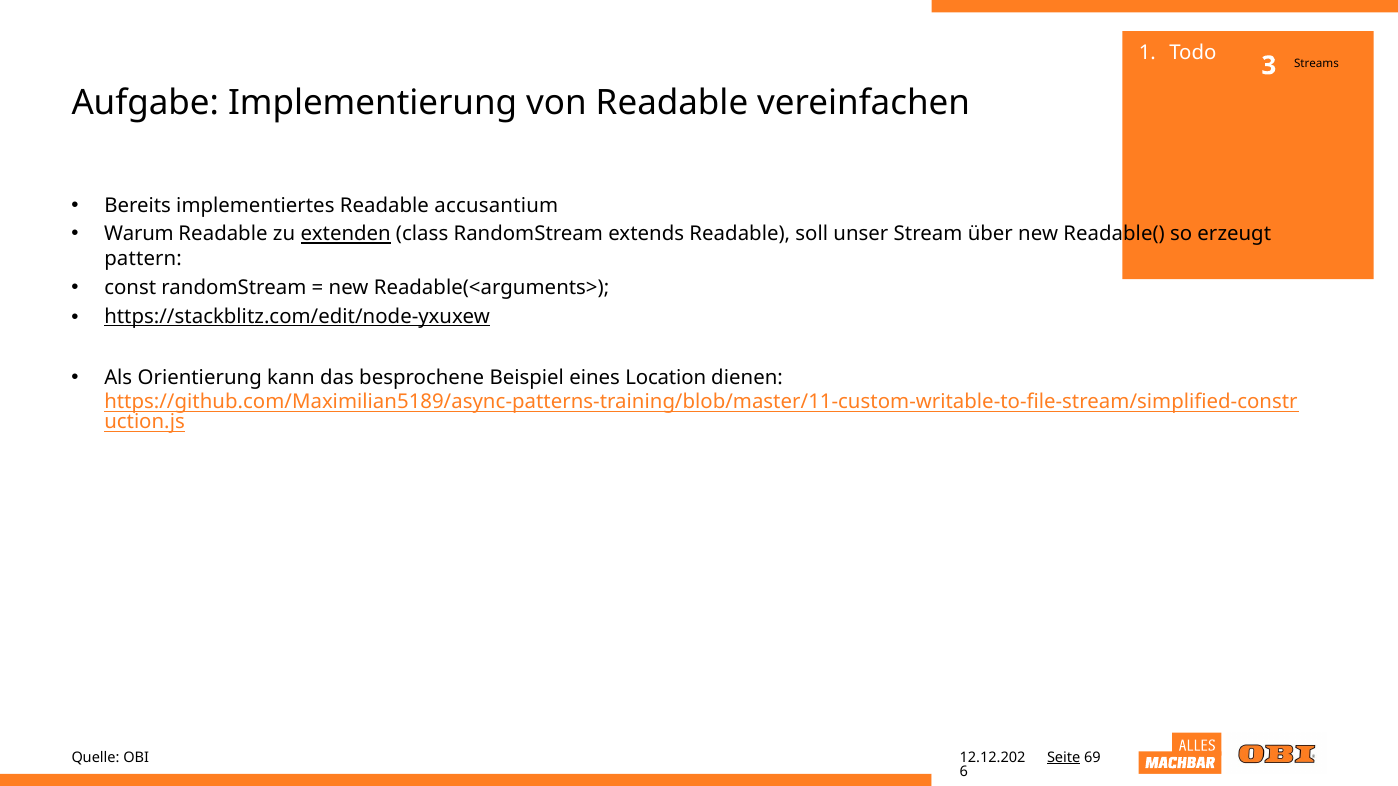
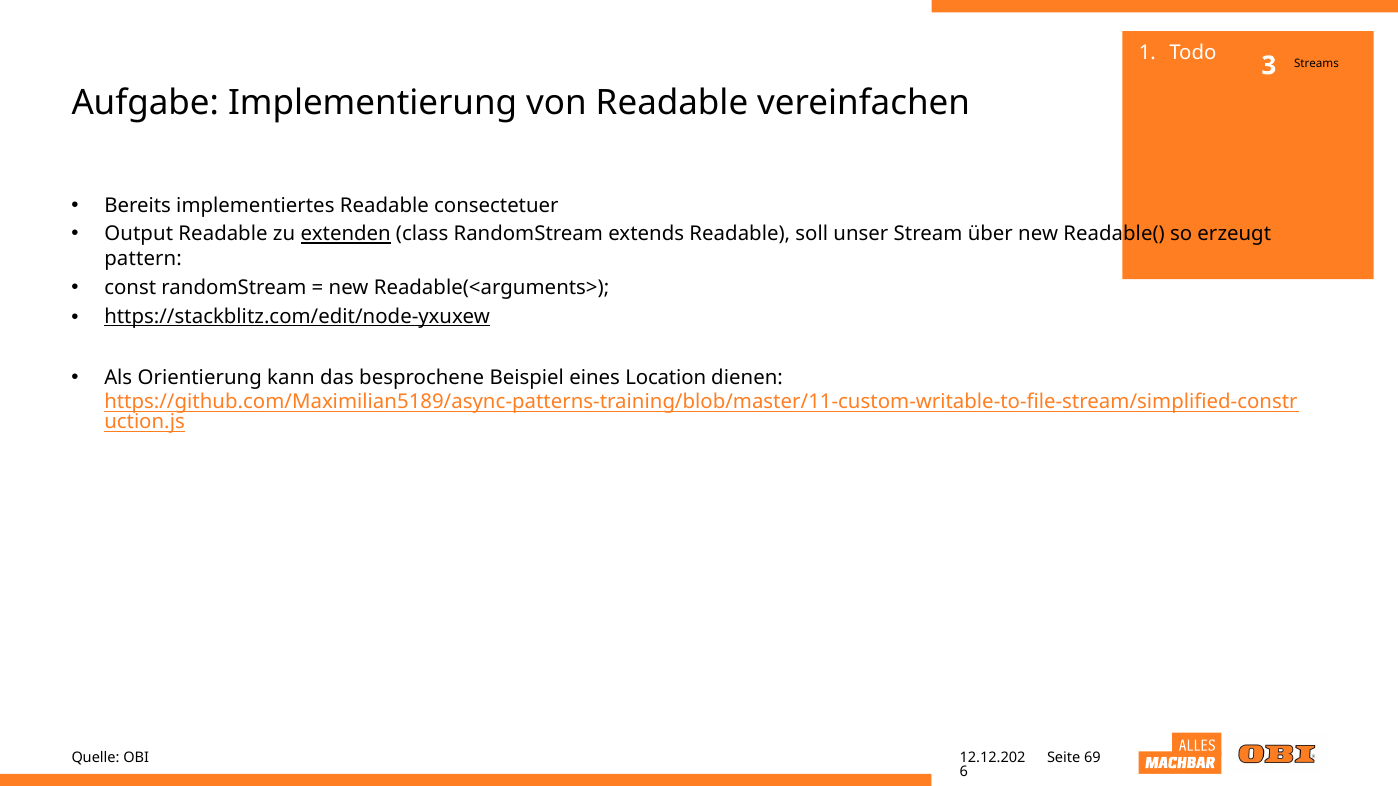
accusantium: accusantium -> consectetuer (496, 206)
Warum: Warum -> Output (139, 234)
Seite underline: present -> none (1064, 758)
